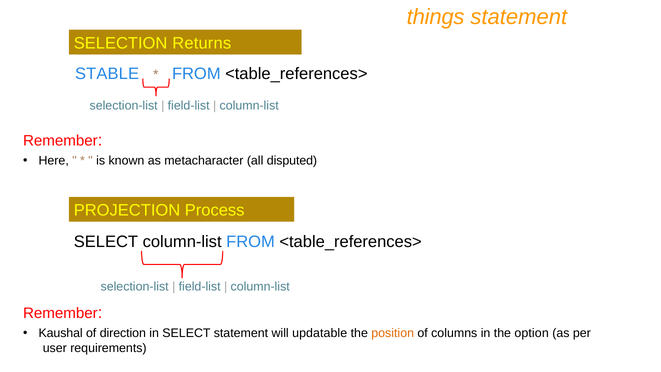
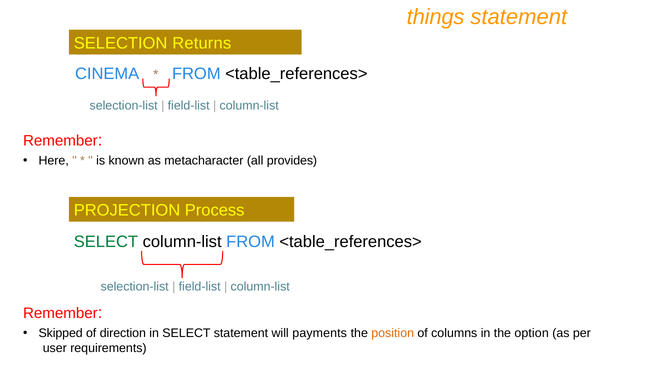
STABLE: STABLE -> CINEMA (107, 74)
disputed: disputed -> provides (292, 161)
SELECT colour: black -> green (106, 242)
Kaushal: Kaushal -> Skipped (61, 333)
updatable: updatable -> payments (320, 333)
